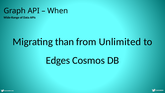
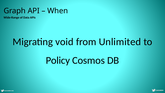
than: than -> void (64, 42)
Edges: Edges -> Policy (58, 60)
